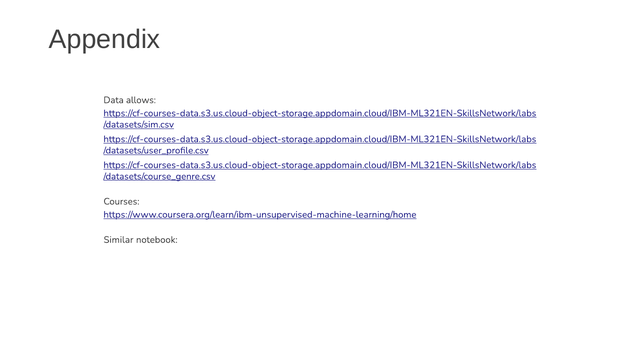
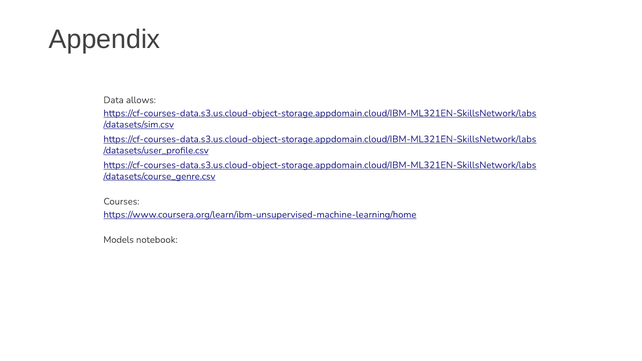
Similar: Similar -> Models (119, 240)
